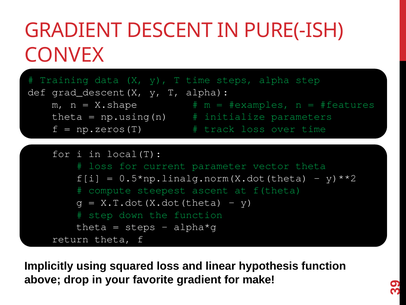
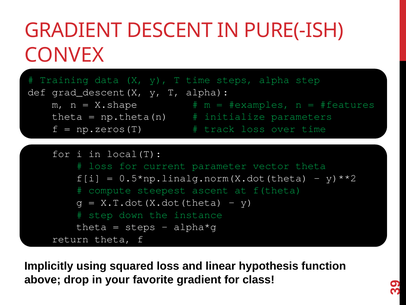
np.using(n: np.using(n -> np.theta(n (134, 116)
the function: function -> instance (198, 214)
make: make -> class (259, 279)
